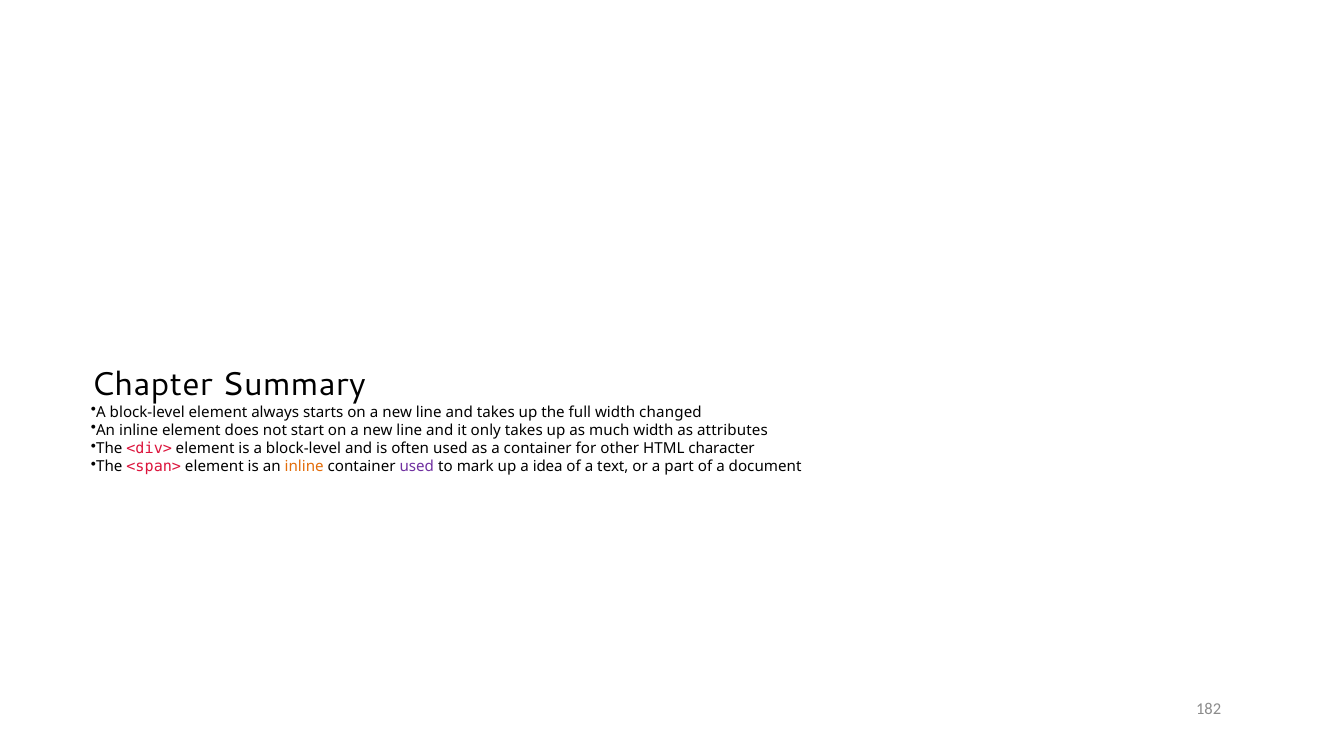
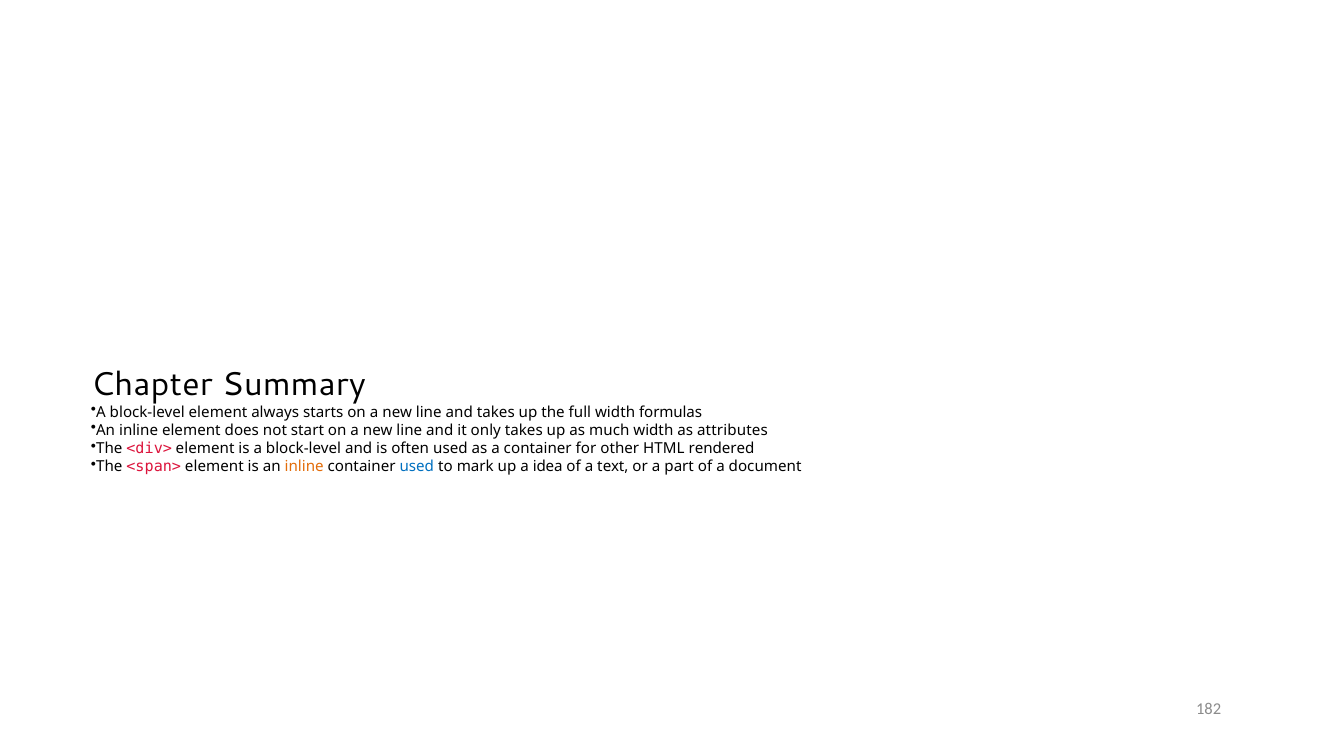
changed: changed -> formulas (671, 413)
character: character -> rendered (721, 449)
used colour: purple -> blue (417, 467)
